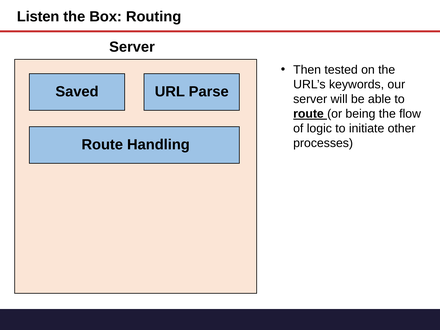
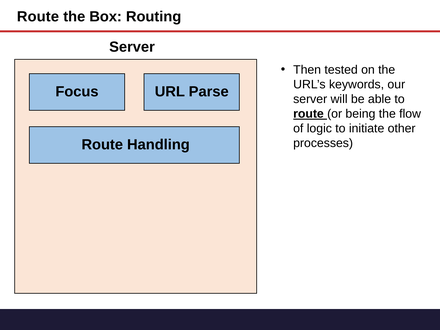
Listen: Listen -> Route (38, 17)
Saved: Saved -> Focus (77, 92)
